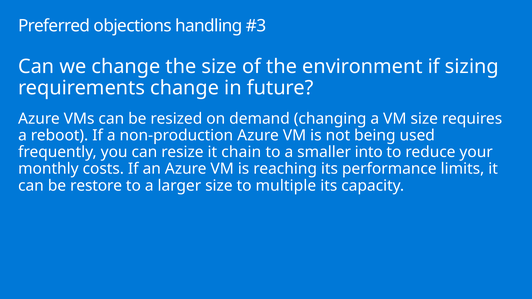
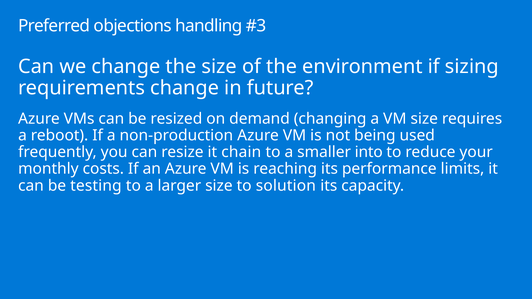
restore: restore -> testing (96, 186)
multiple: multiple -> solution (286, 186)
